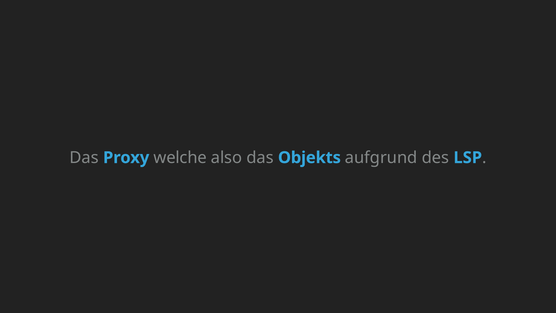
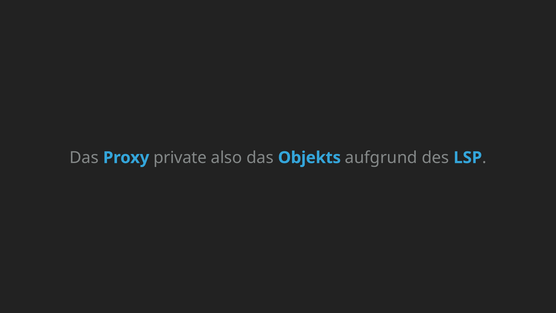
welche: welche -> private (180, 158)
